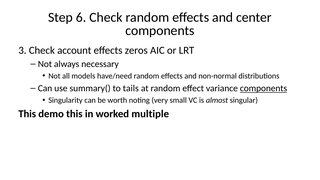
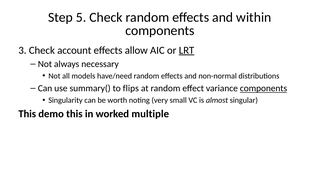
6: 6 -> 5 (81, 17)
center: center -> within (254, 17)
zeros: zeros -> allow (136, 50)
LRT underline: none -> present (187, 50)
tails: tails -> flips (131, 88)
